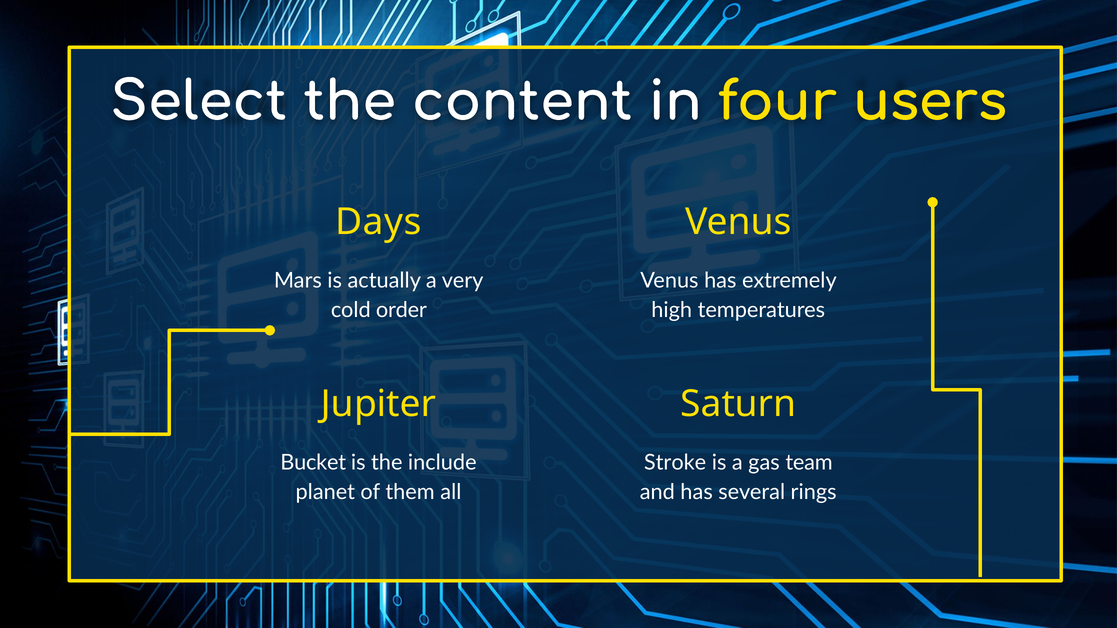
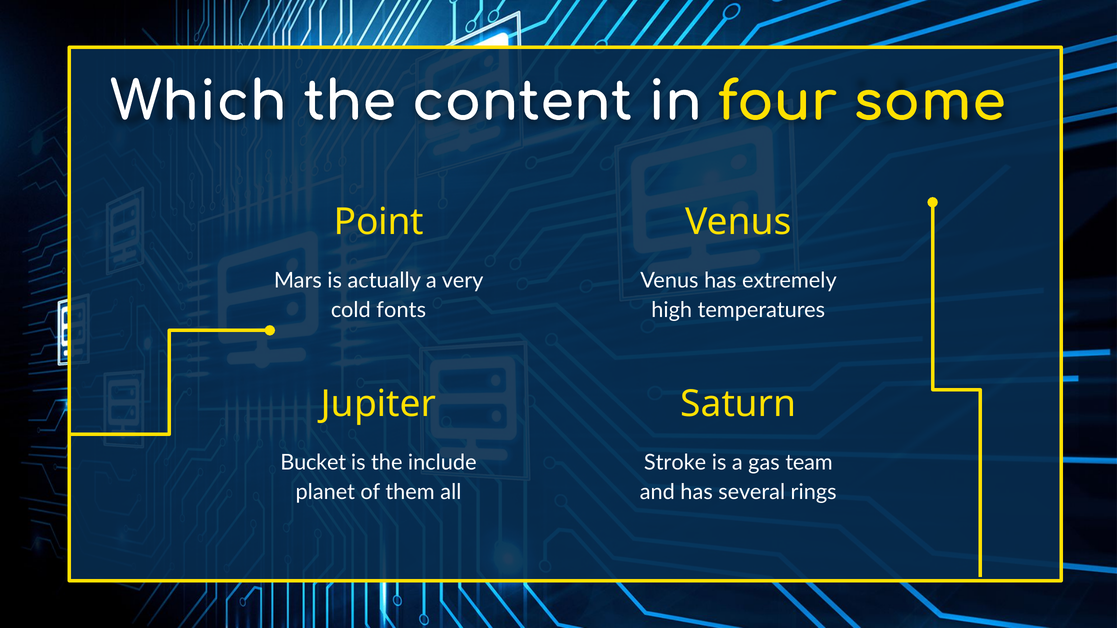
Select: Select -> Which (199, 102)
users: users -> some (930, 102)
Days: Days -> Point (379, 222)
order: order -> fonts (401, 310)
